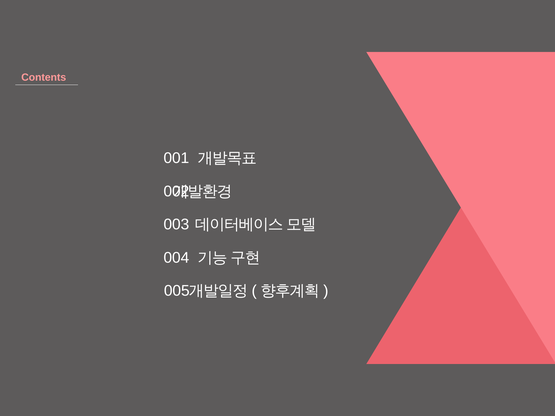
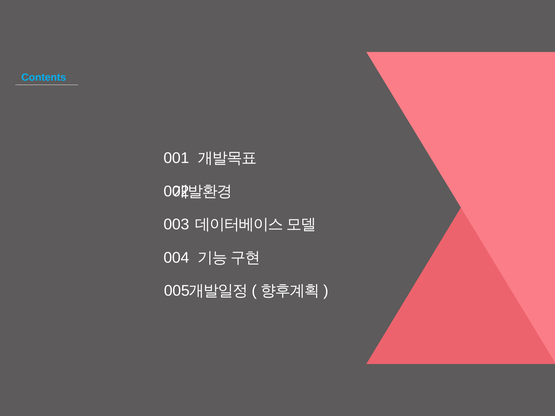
Contents colour: pink -> light blue (44, 77)
